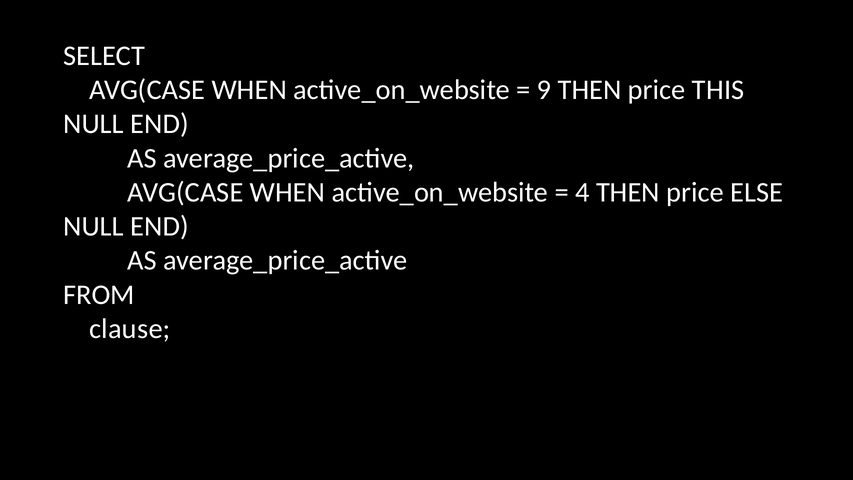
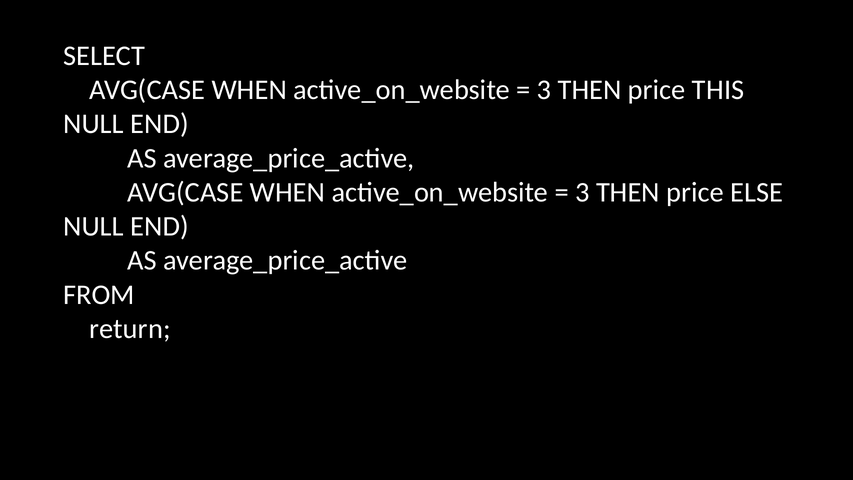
9: 9 -> 3 (544, 90)
4: 4 -> 3 (582, 192)
clause: clause -> return (130, 329)
